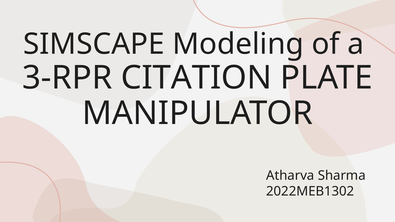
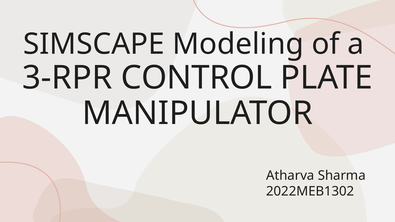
CITATION: CITATION -> CONTROL (196, 78)
